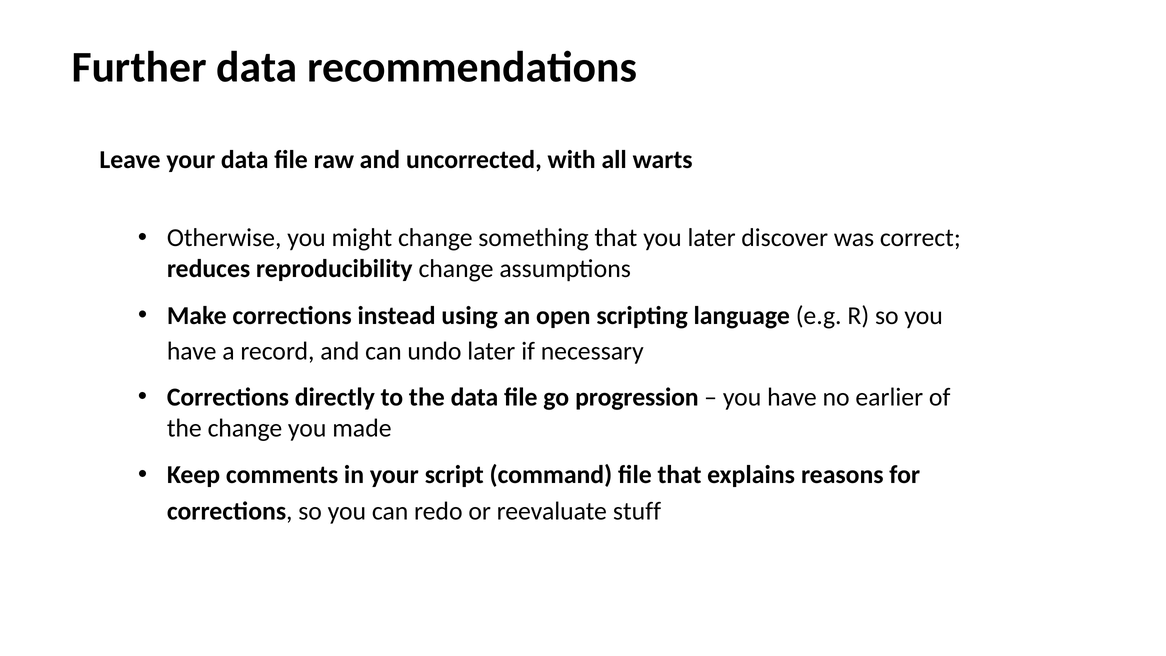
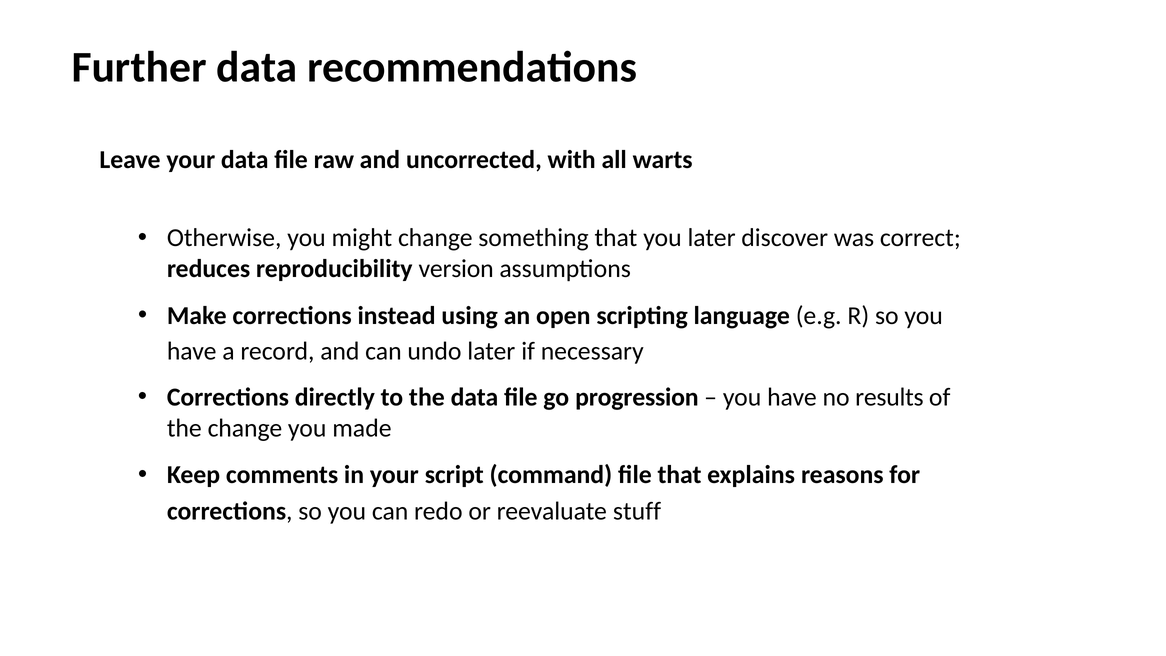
reproducibility change: change -> version (456, 269)
earlier: earlier -> results (889, 397)
